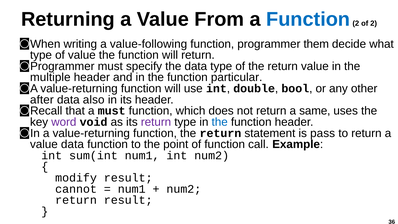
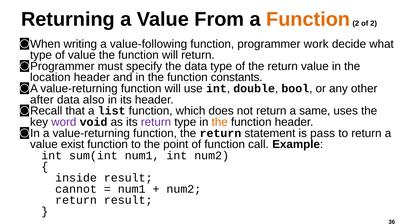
Function colour: blue -> orange (308, 19)
them: them -> work (316, 44)
multiple: multiple -> location (50, 77)
particular: particular -> constants (237, 77)
a must: must -> list (112, 111)
the colour: blue -> orange (220, 122)
value data: data -> exist (73, 144)
modify: modify -> inside (76, 178)
